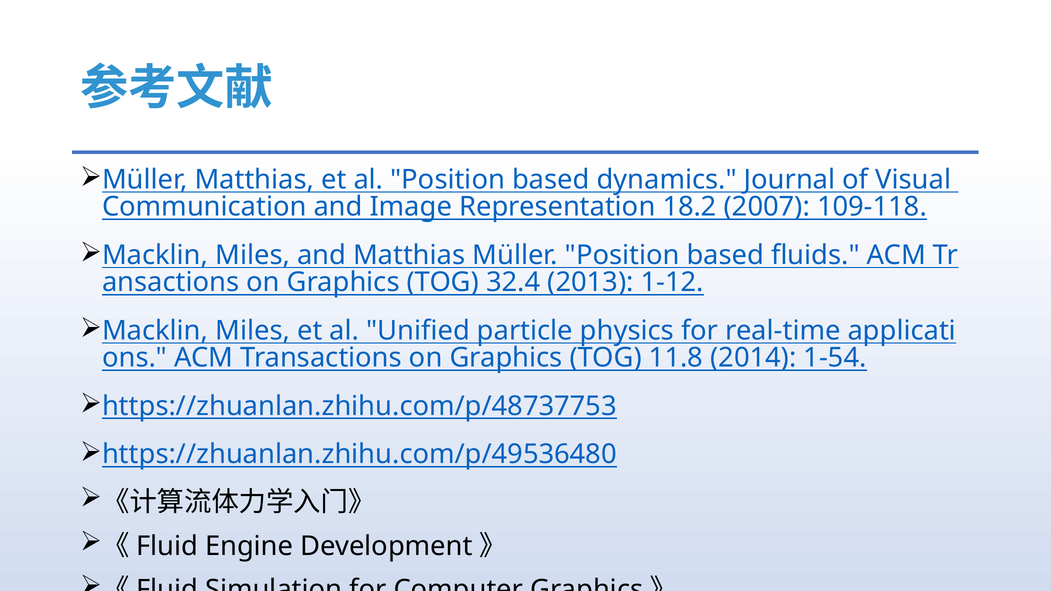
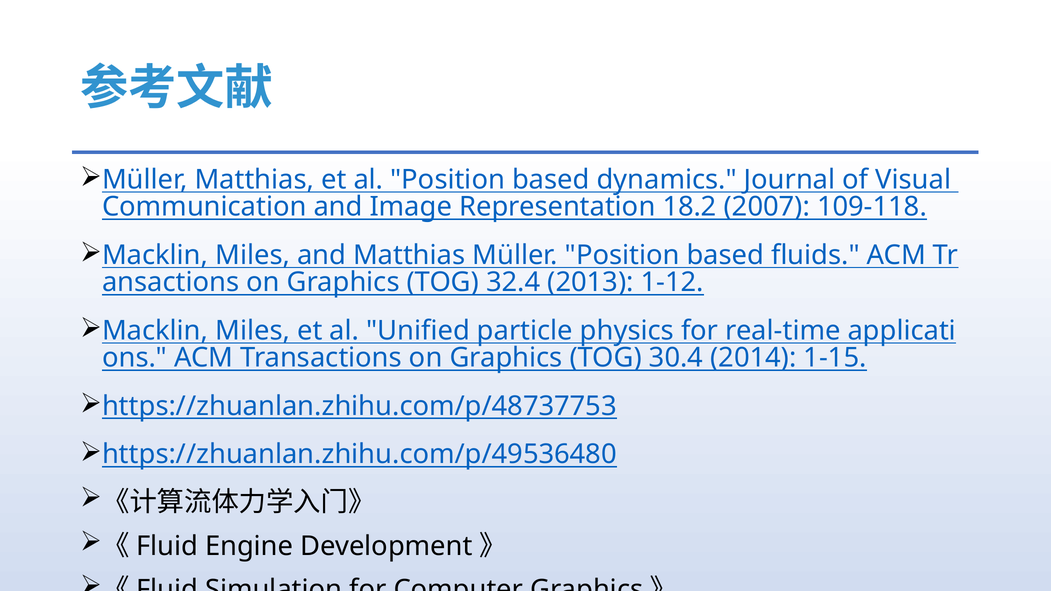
11.8: 11.8 -> 30.4 (676, 358)
1-54: 1-54 -> 1-15 (835, 358)
